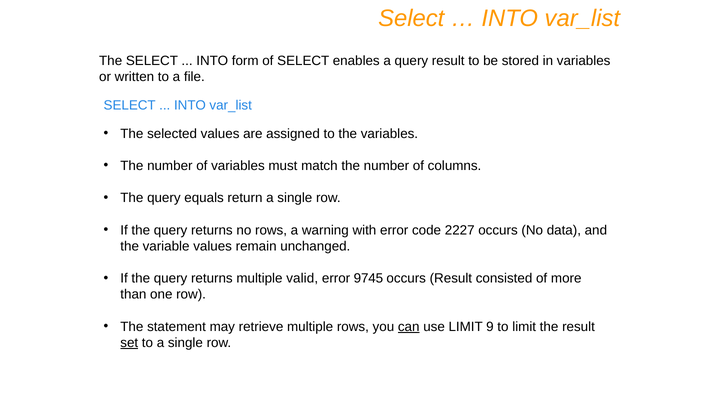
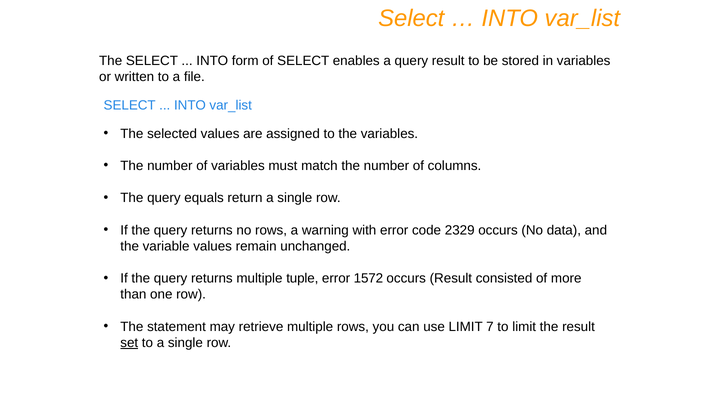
2227: 2227 -> 2329 (460, 230)
valid: valid -> tuple (302, 278)
9745: 9745 -> 1572 (368, 278)
can underline: present -> none (409, 327)
9: 9 -> 7 (490, 327)
